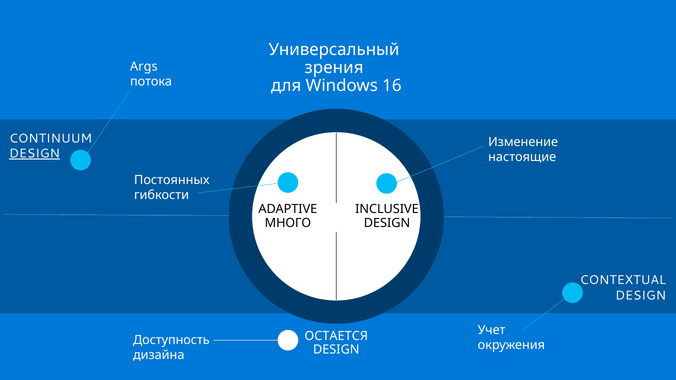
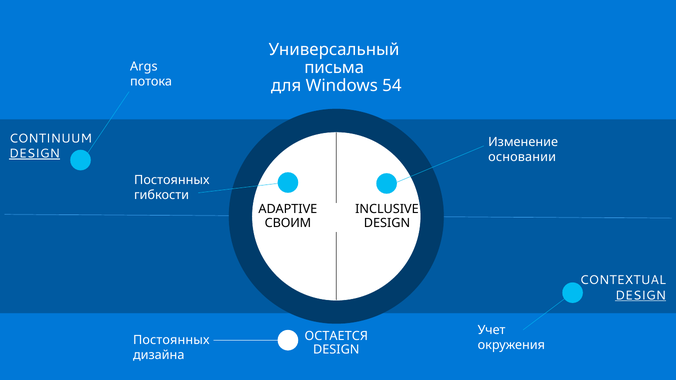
зрения: зрения -> письма (334, 68)
16: 16 -> 54 (392, 86)
настоящие: настоящие -> основании (522, 157)
МНОГО: МНОГО -> СВОИМ (288, 223)
DESIGN underline: none -> present (641, 296)
Доступность: Доступность -> Постоянных (171, 340)
